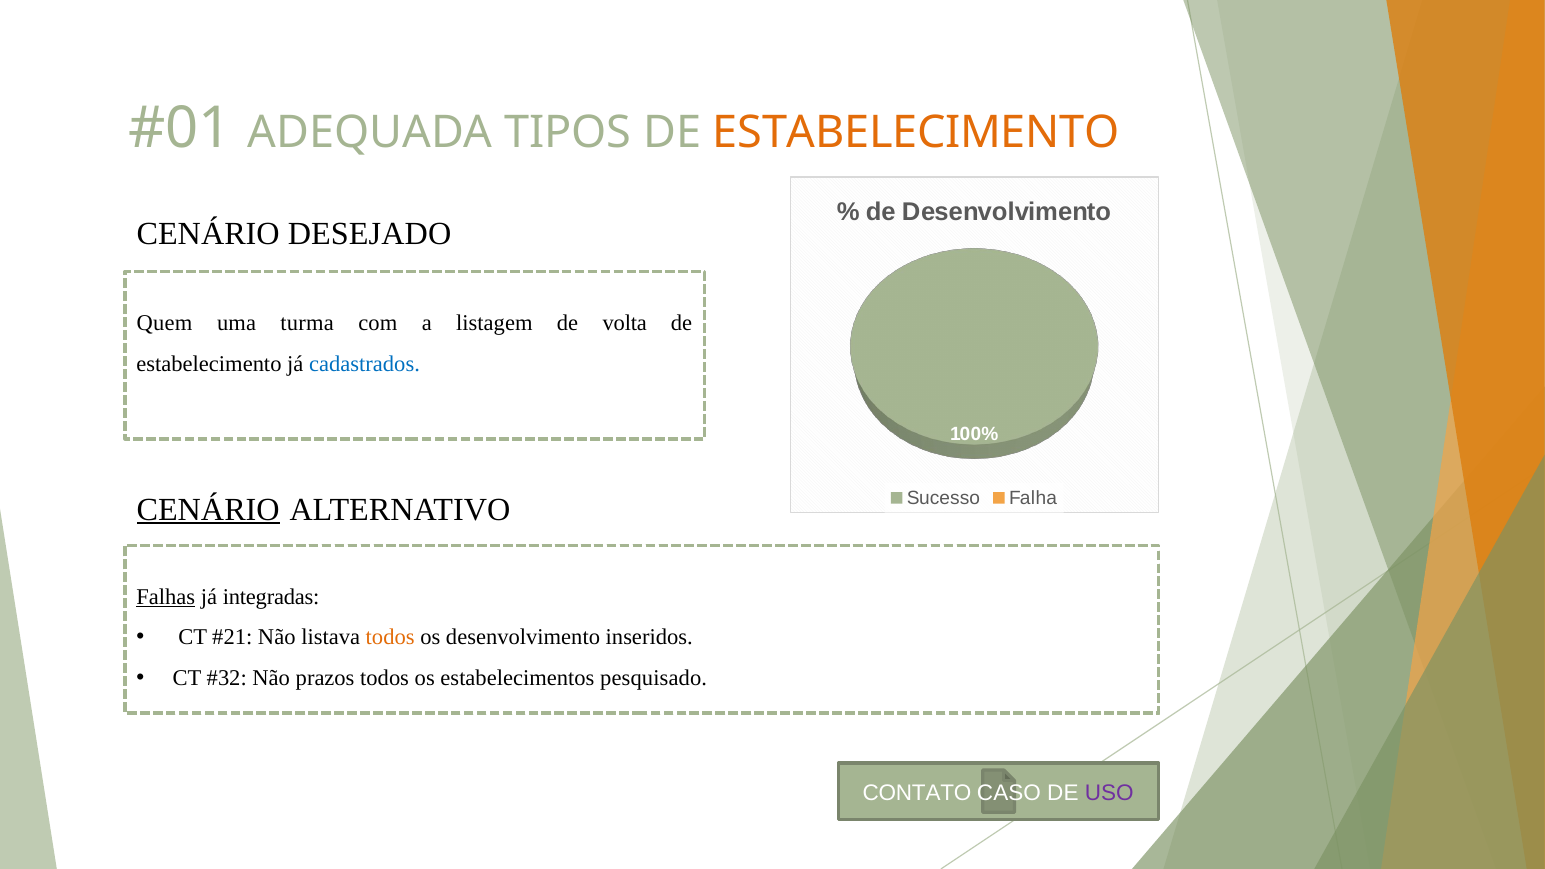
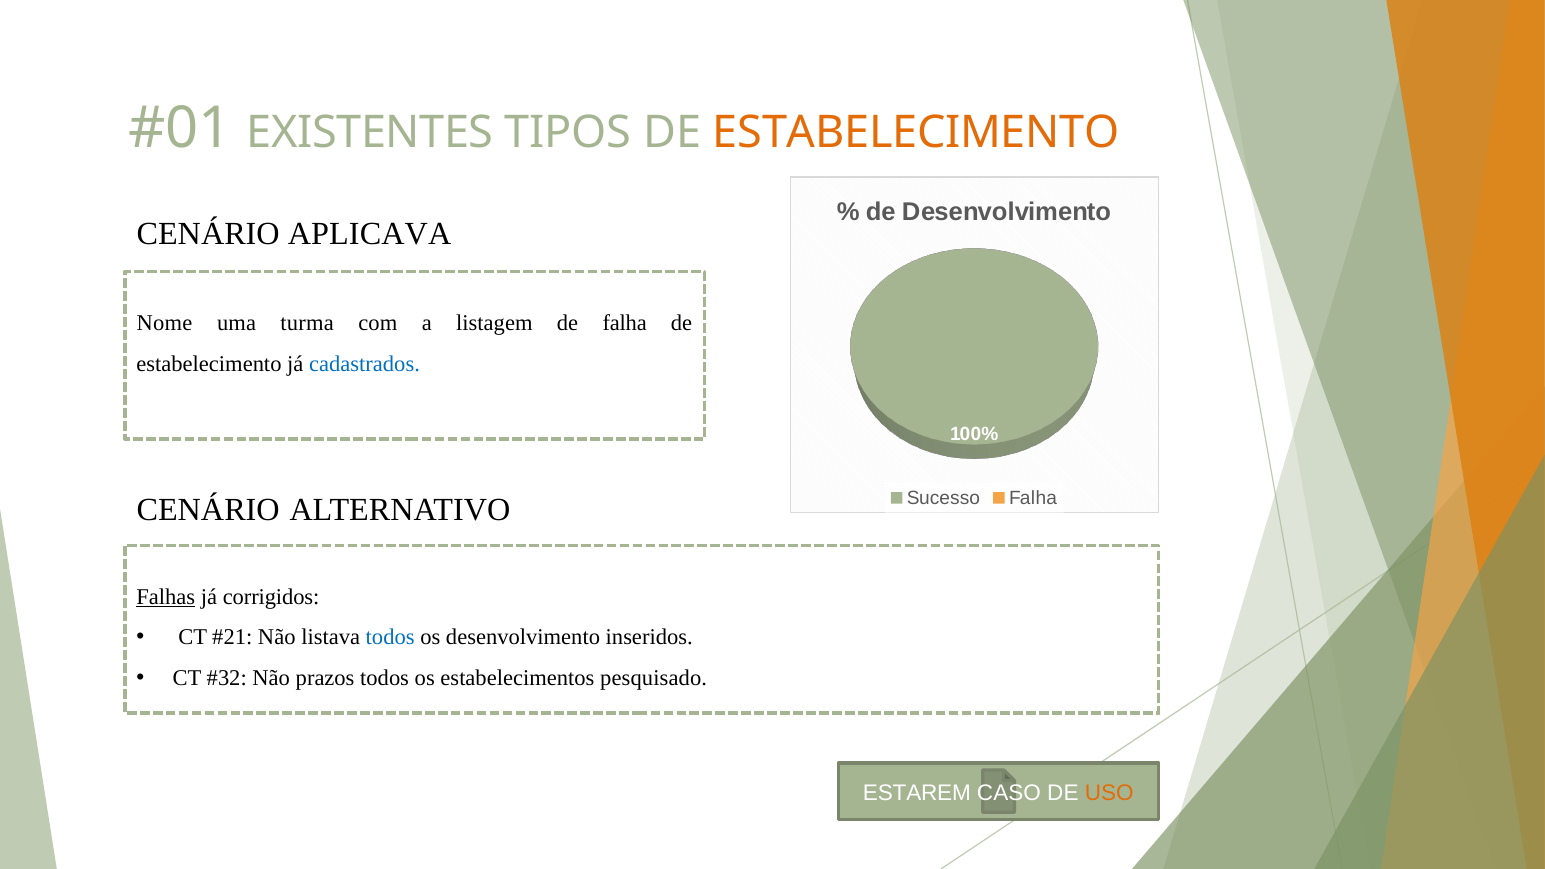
ADEQUADA: ADEQUADA -> EXISTENTES (370, 132)
CENÁRIO DESEJADO: DESEJADO -> APLICAVA (370, 234)
Quem: Quem -> Nome (164, 323)
de volta: volta -> falha (625, 323)
CENÁRIO underline: present -> none (208, 510)
integradas: integradas -> corrigidos (271, 597)
todos colour: orange -> blue (390, 638)
CONTATO: CONTATO -> ESTAREM (917, 793)
USO colour: purple -> orange (1109, 793)
